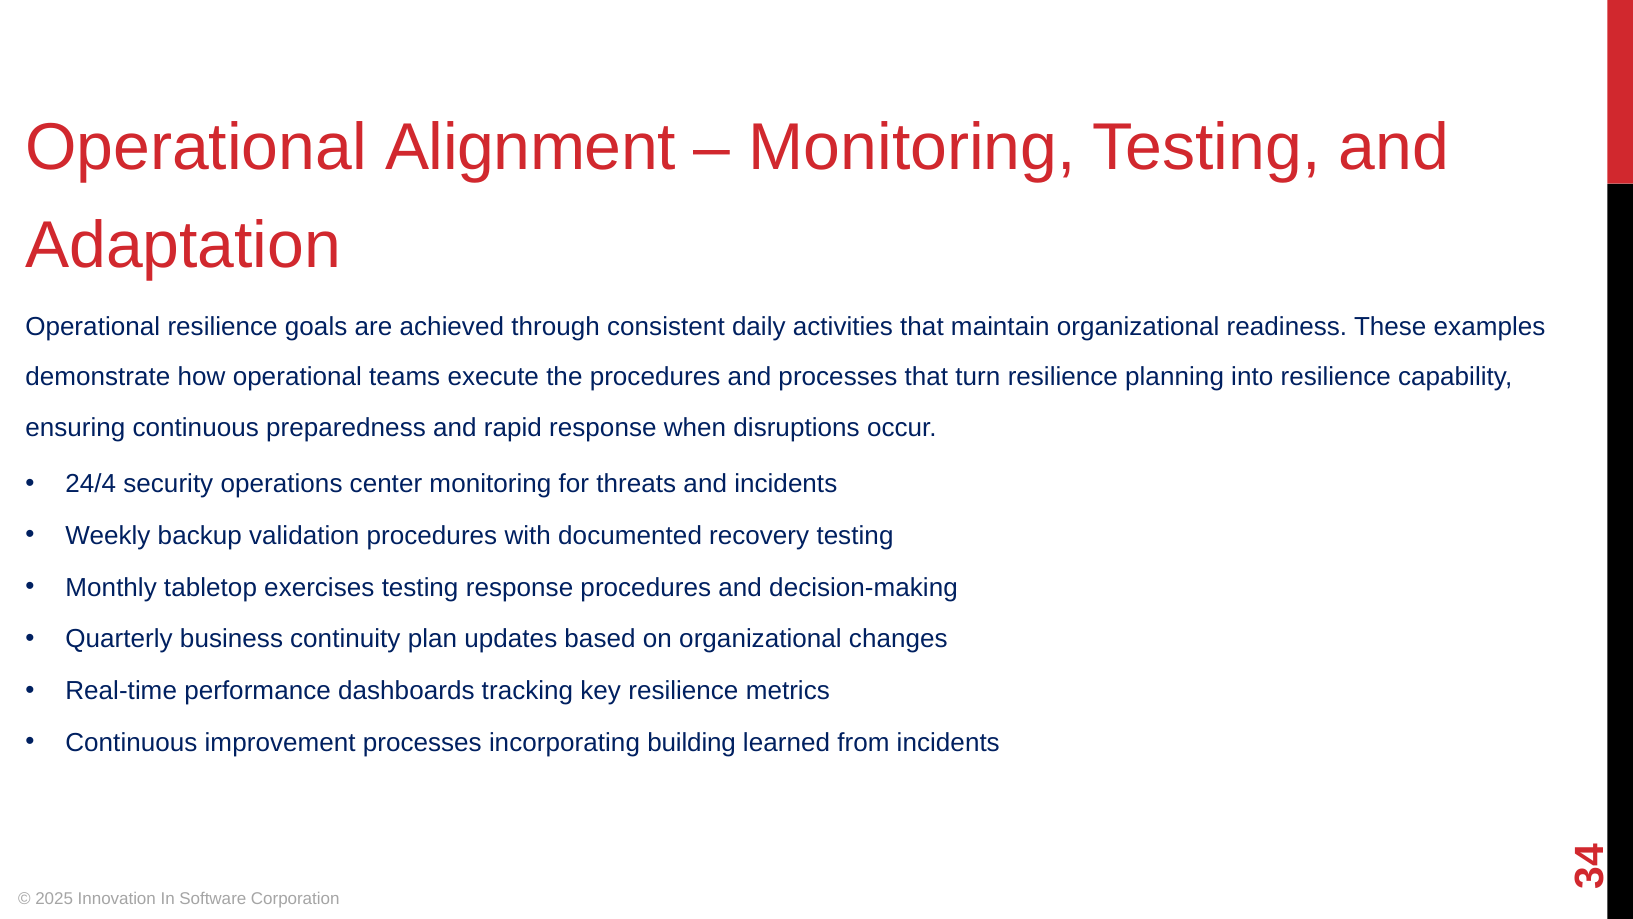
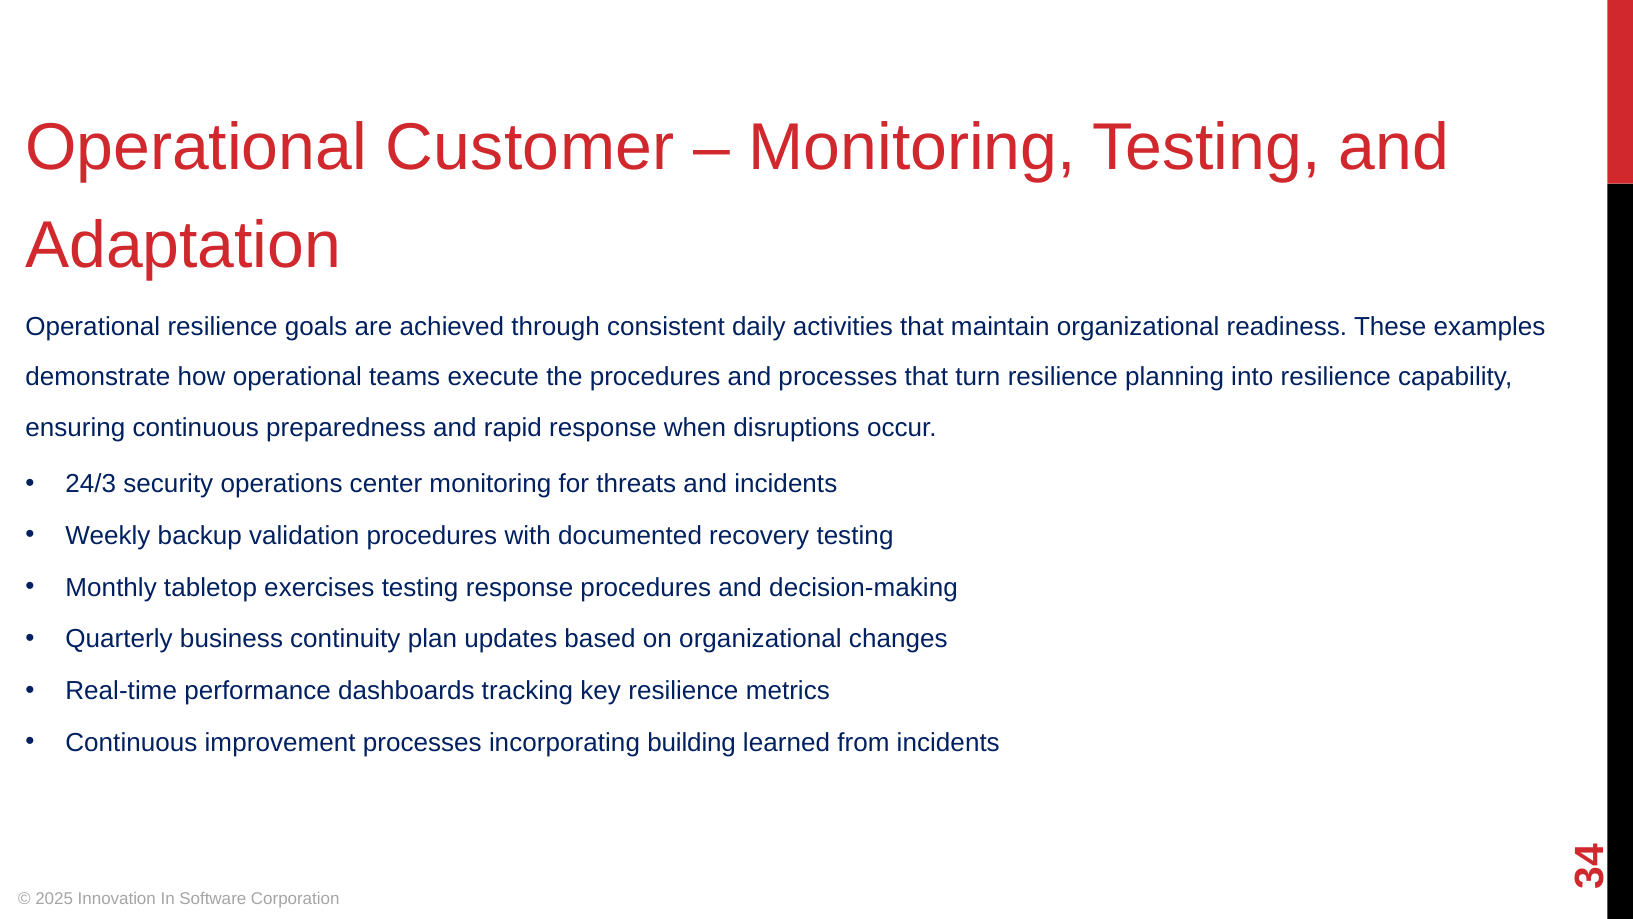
Alignment: Alignment -> Customer (530, 147)
24/4: 24/4 -> 24/3 (91, 484)
